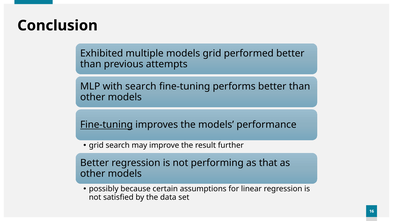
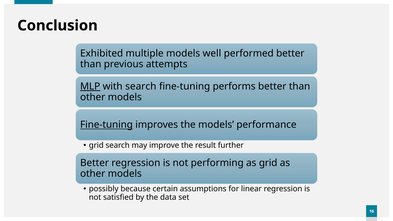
models grid: grid -> well (212, 53)
MLP underline: none -> present (90, 86)
as that: that -> grid (268, 163)
